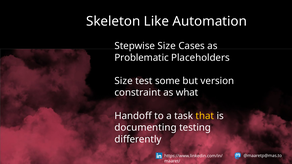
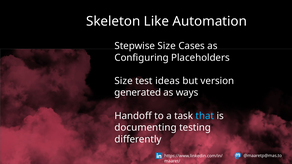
Problematic: Problematic -> Configuring (142, 58)
some: some -> ideas (167, 81)
constraint: constraint -> generated (138, 93)
what: what -> ways (187, 93)
that colour: yellow -> light blue (205, 116)
